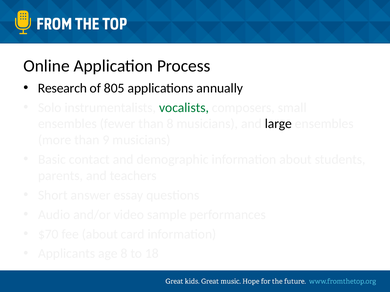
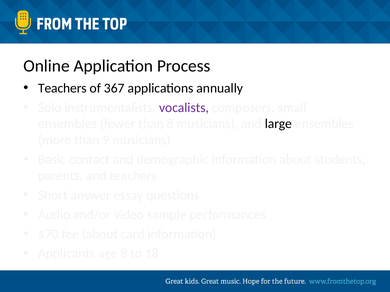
Research: Research -> Teachers (62, 88)
805: 805 -> 367 (114, 88)
vocalists colour: green -> purple (184, 108)
